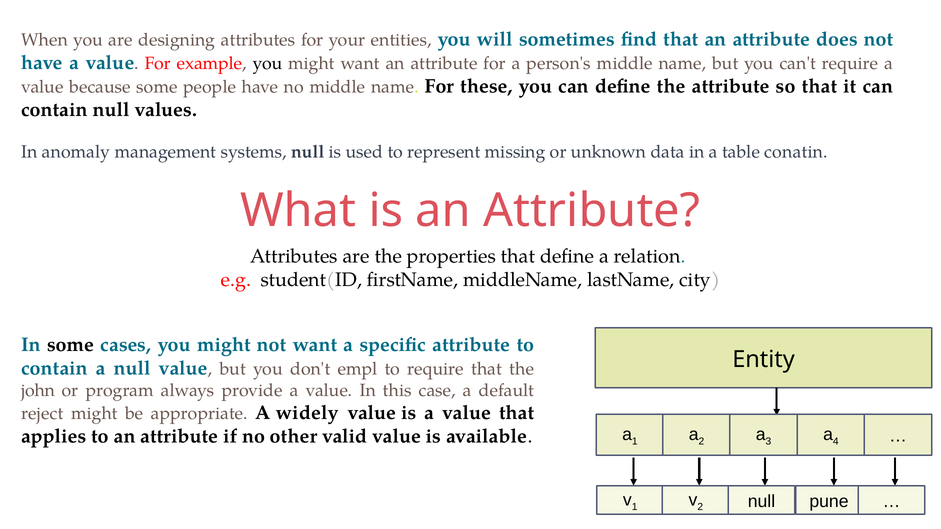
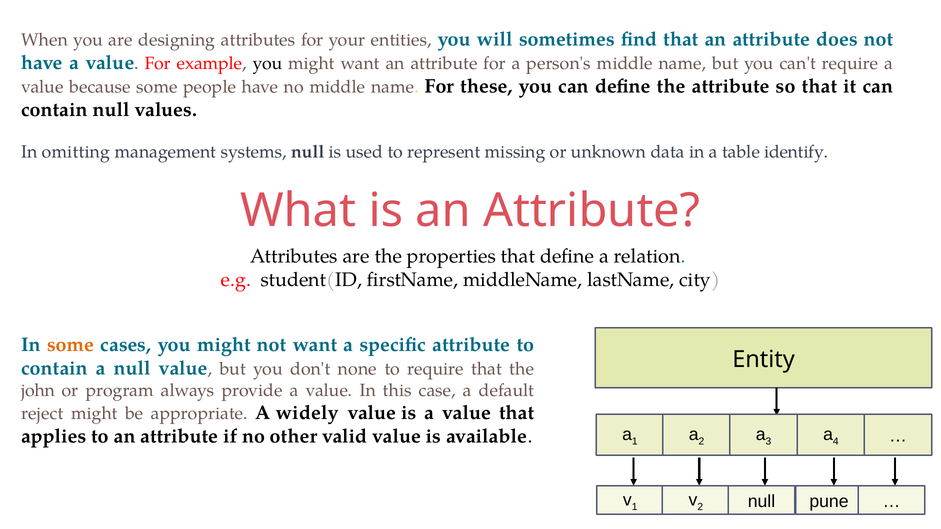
anomaly: anomaly -> omitting (76, 152)
conatin: conatin -> identify (796, 152)
some colour: black -> orange (71, 345)
empl: empl -> none (357, 369)
